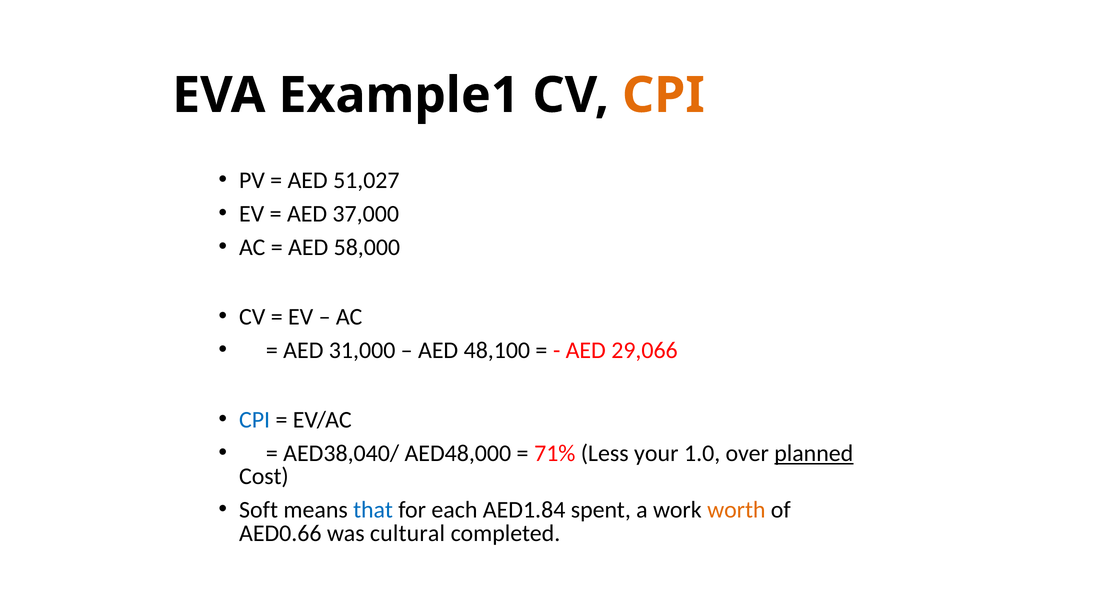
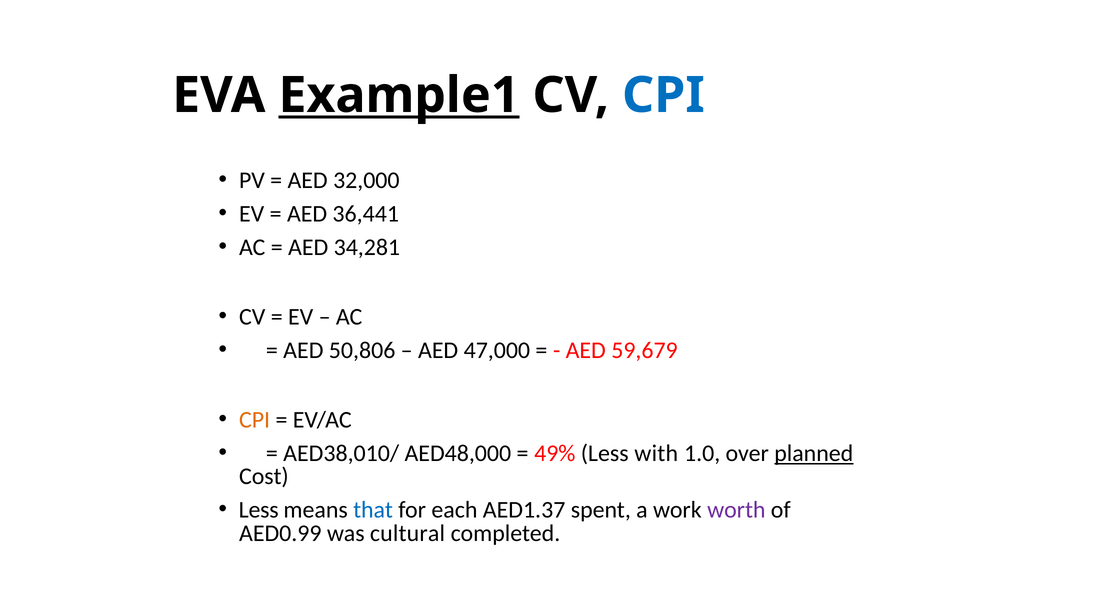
Example1 underline: none -> present (399, 95)
CPI colour: orange -> blue (663, 95)
51,027: 51,027 -> 32,000 (366, 180)
37,000: 37,000 -> 36,441 (366, 214)
58,000: 58,000 -> 34,281 (367, 247)
31,000: 31,000 -> 50,806 (362, 350)
48,100: 48,100 -> 47,000 (497, 350)
29,066: 29,066 -> 59,679 (645, 350)
CPI colour: blue -> orange (255, 420)
AED38,040/: AED38,040/ -> AED38,010/ (341, 453)
71%: 71% -> 49% (555, 453)
your: your -> with (656, 453)
Soft: Soft -> Less (259, 510)
AED1.84: AED1.84 -> AED1.37 (524, 510)
worth colour: orange -> purple (736, 510)
AED0.66: AED0.66 -> AED0.99 (280, 533)
